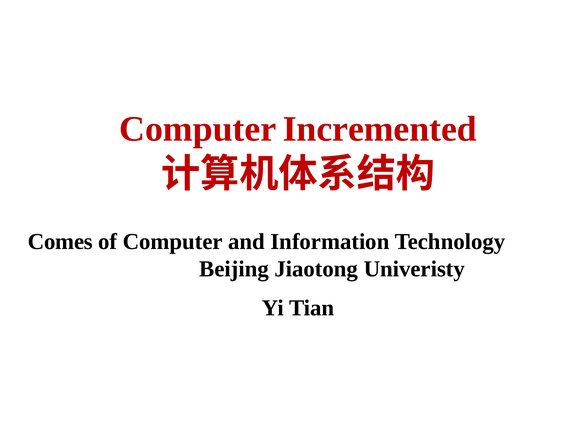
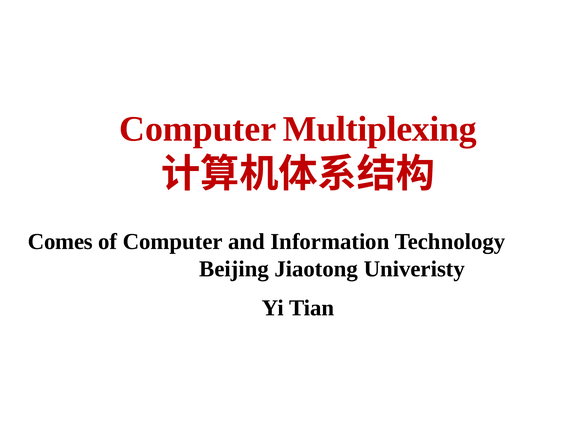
Incremented: Incremented -> Multiplexing (380, 129)
